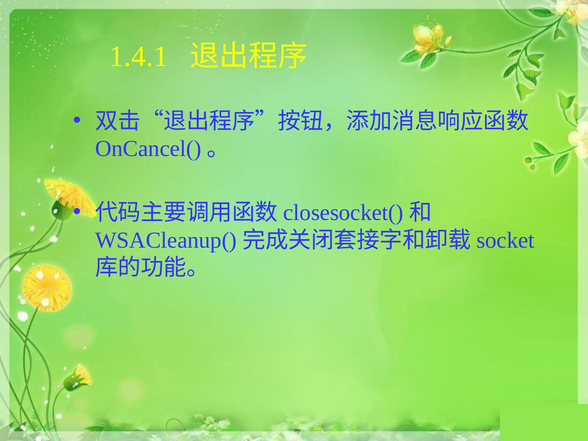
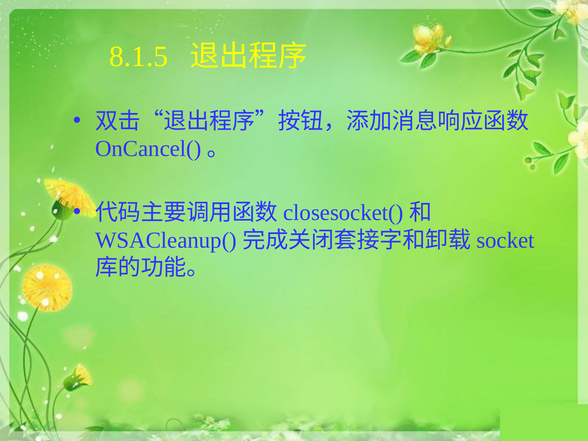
1.4.1: 1.4.1 -> 8.1.5 (139, 56)
